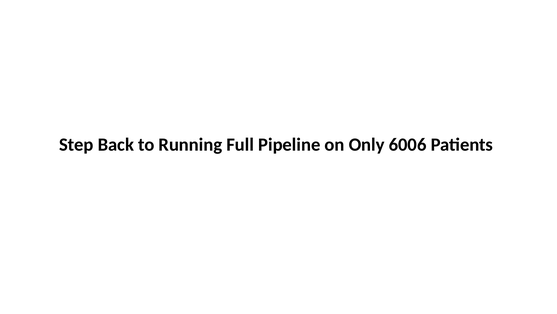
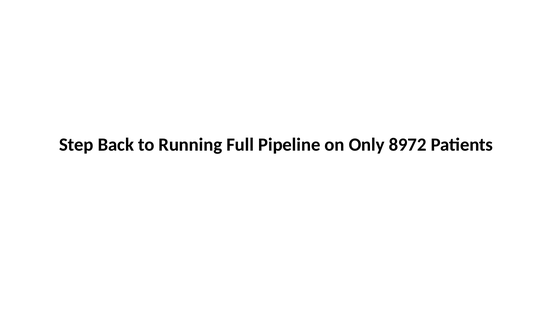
6006: 6006 -> 8972 (408, 144)
